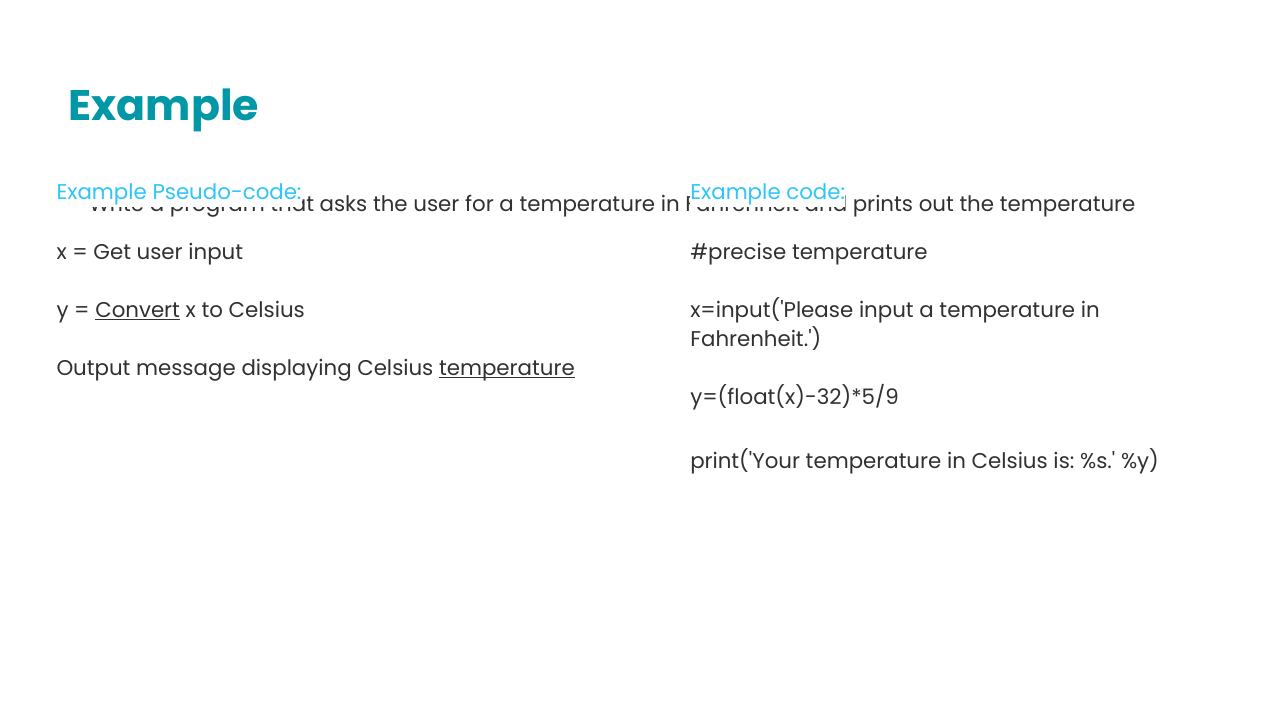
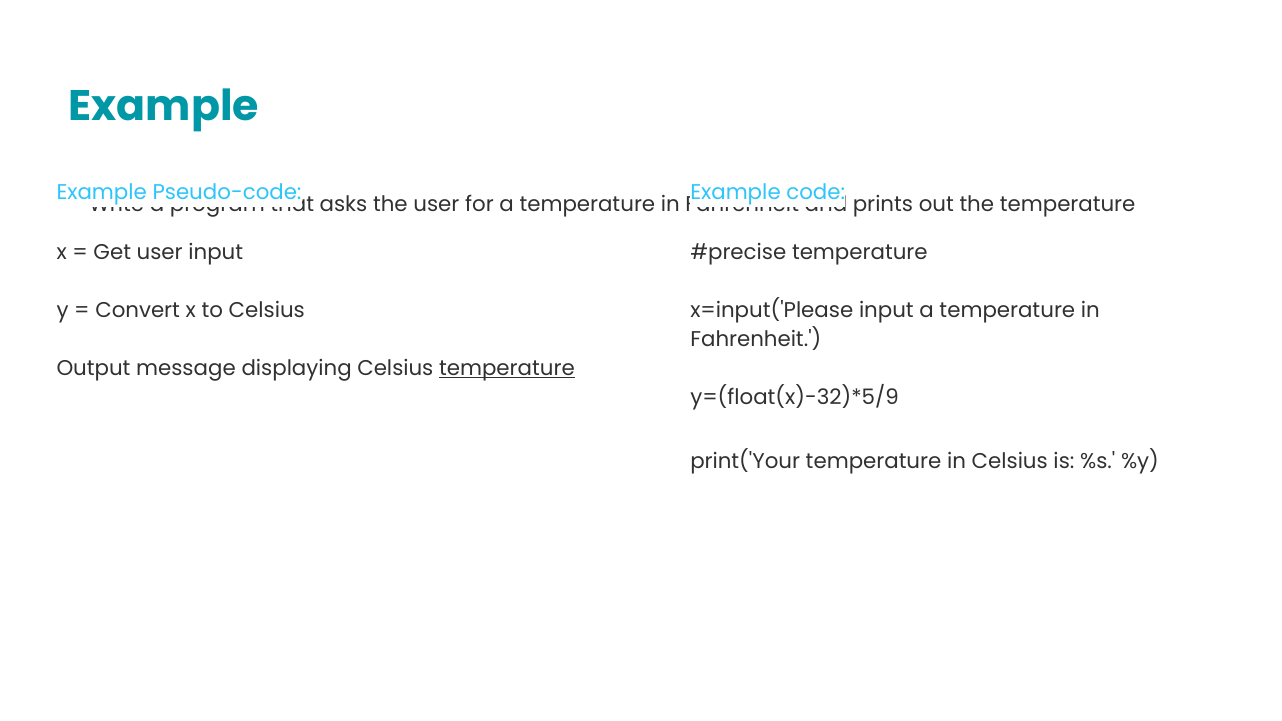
Convert underline: present -> none (138, 310)
